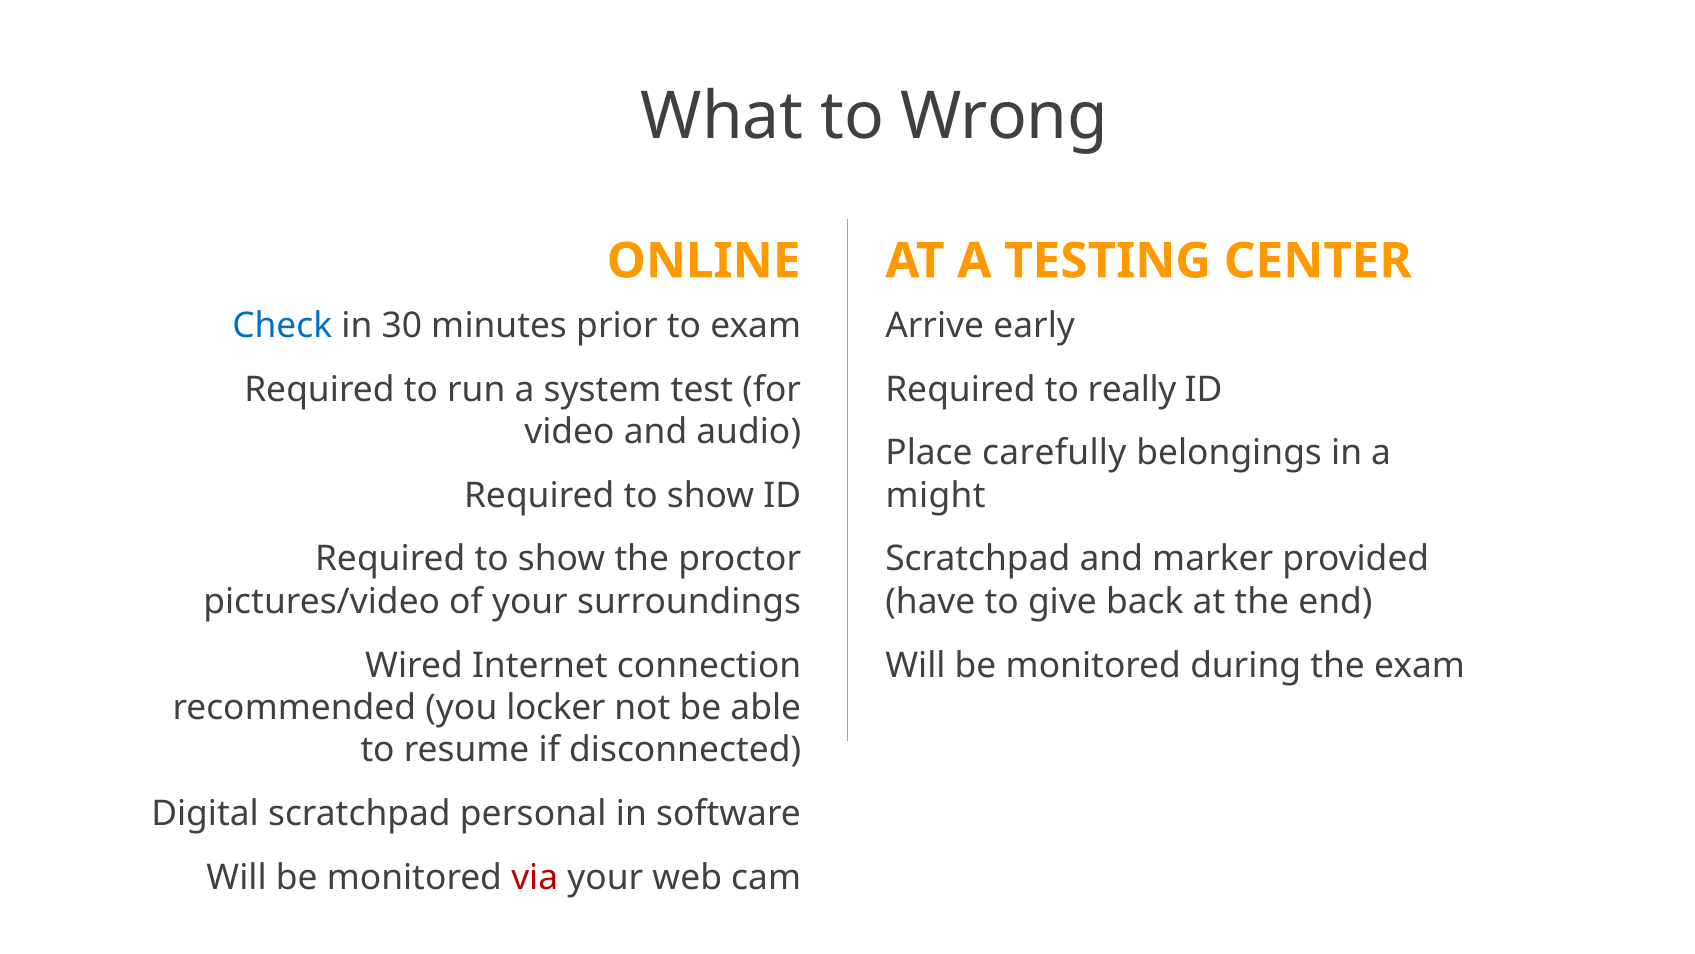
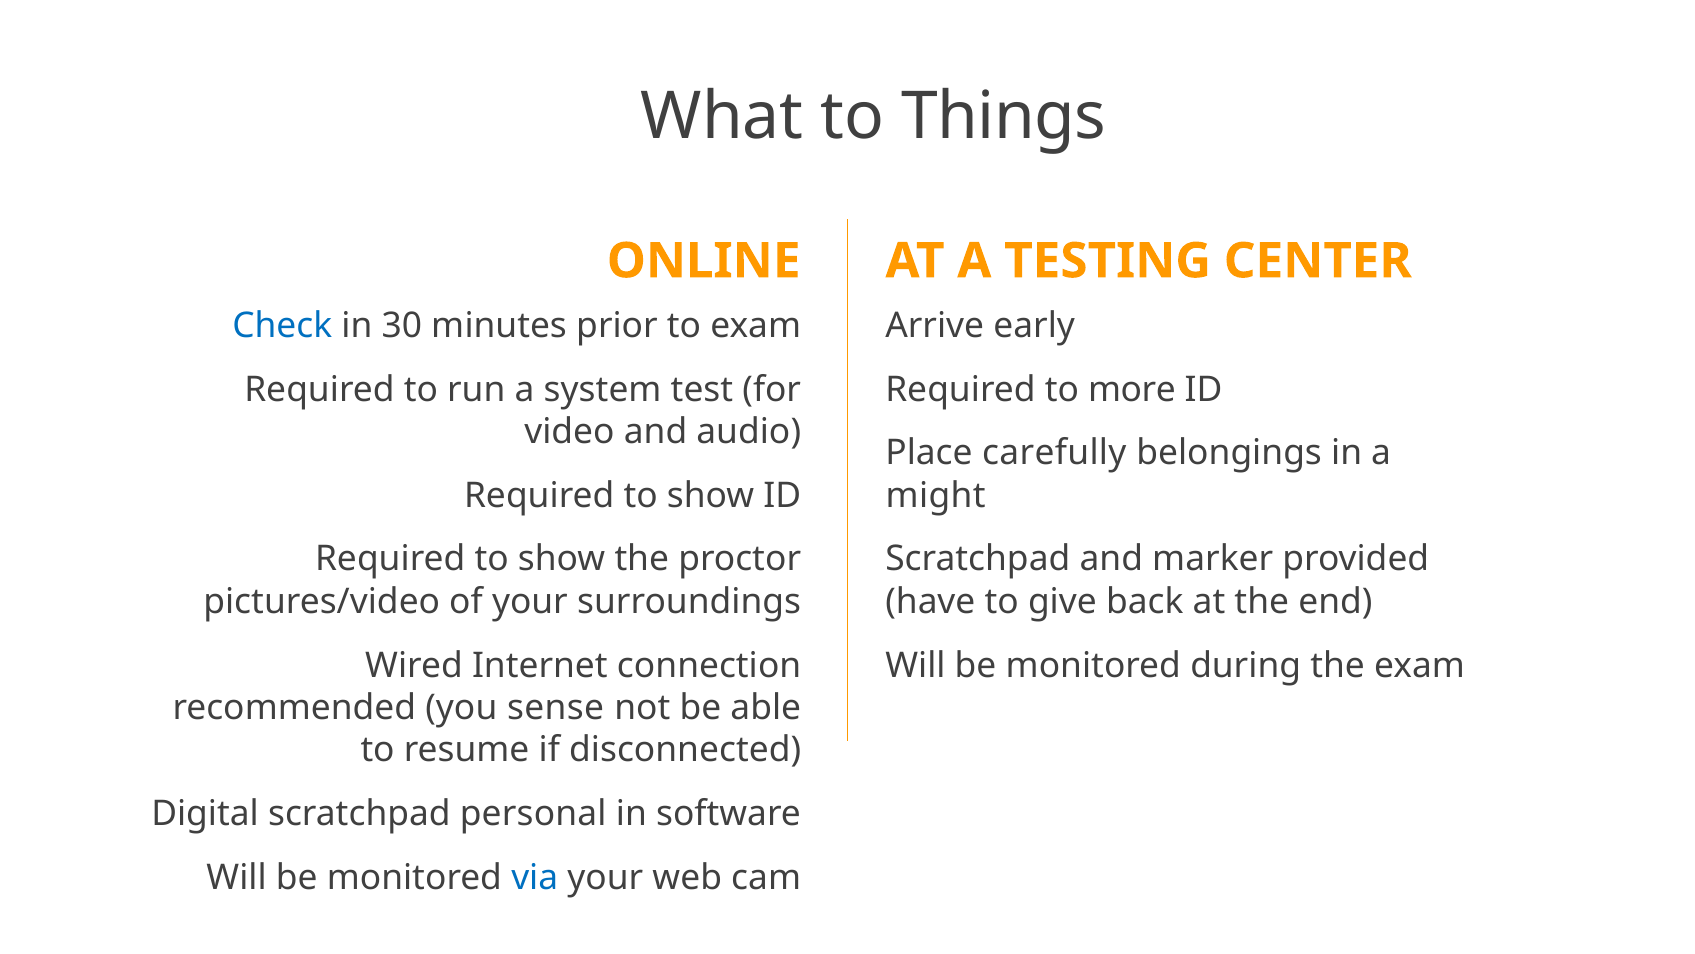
Wrong: Wrong -> Things (1004, 117)
really: really -> more (1132, 389)
locker: locker -> sense (556, 707)
via colour: red -> blue (535, 877)
